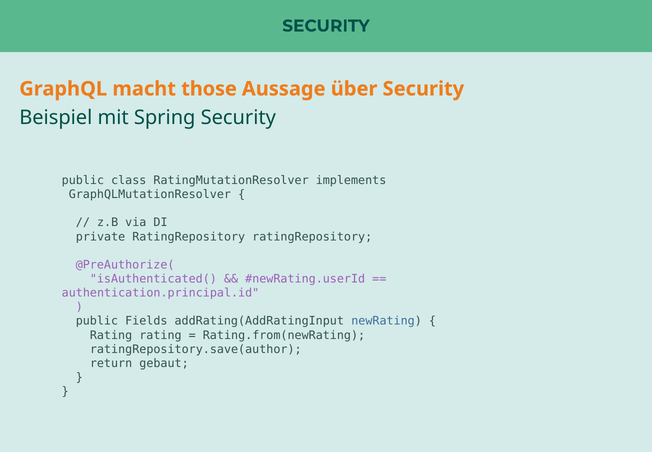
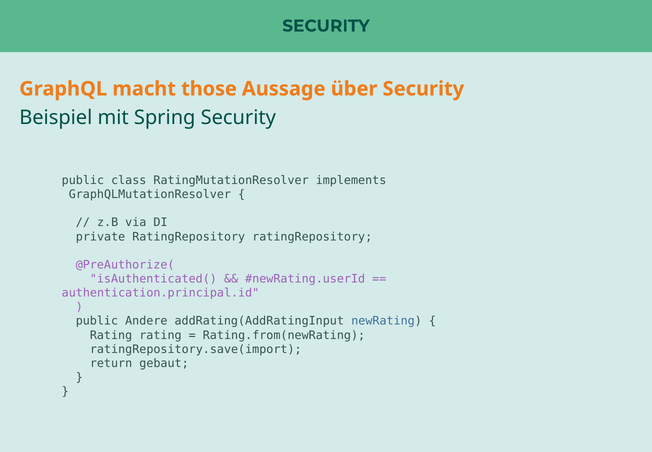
Fields: Fields -> Andere (146, 321)
ratingRepository.save(author: ratingRepository.save(author -> ratingRepository.save(import (196, 349)
